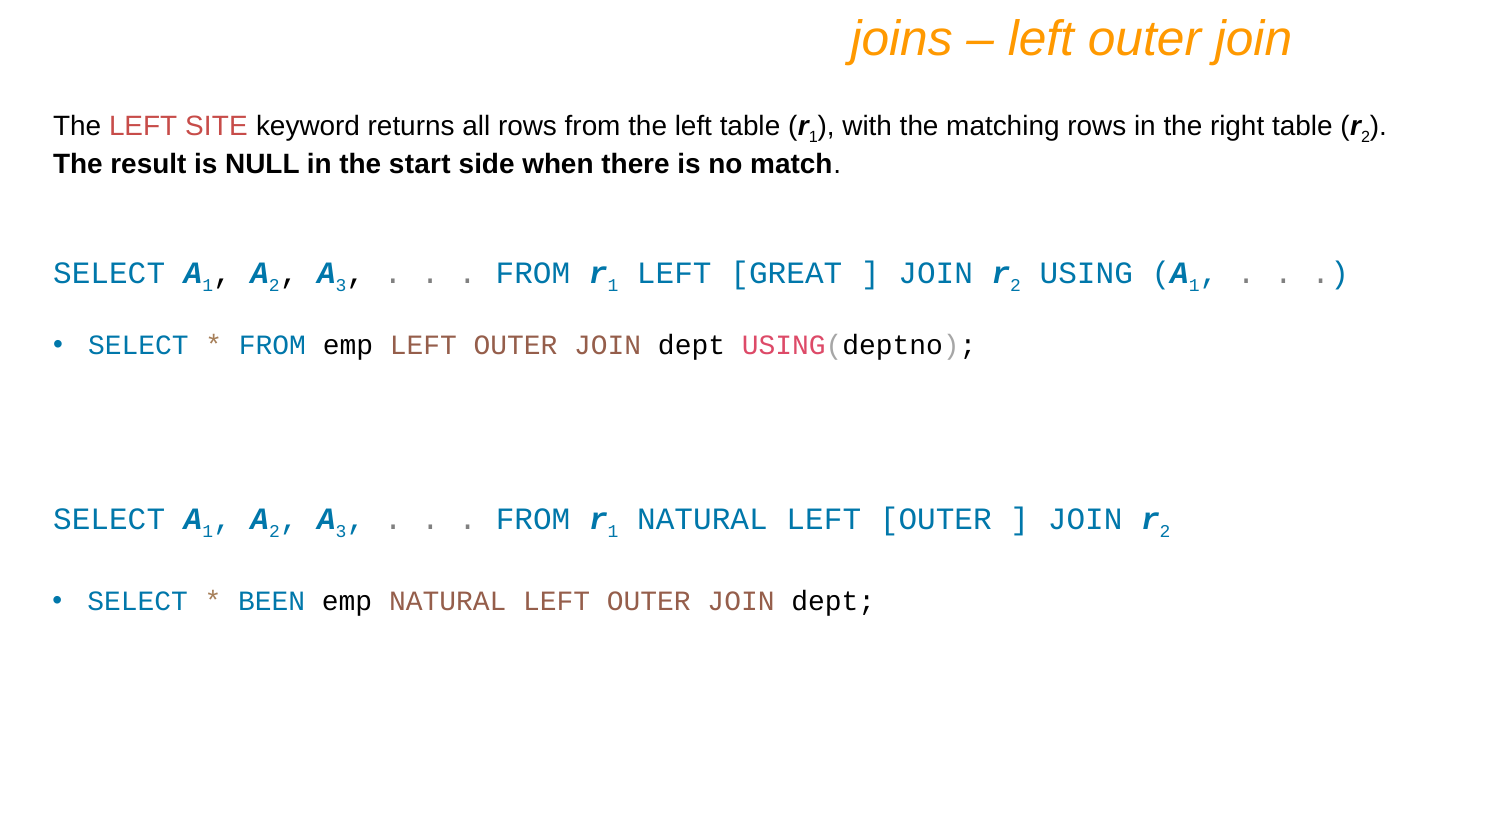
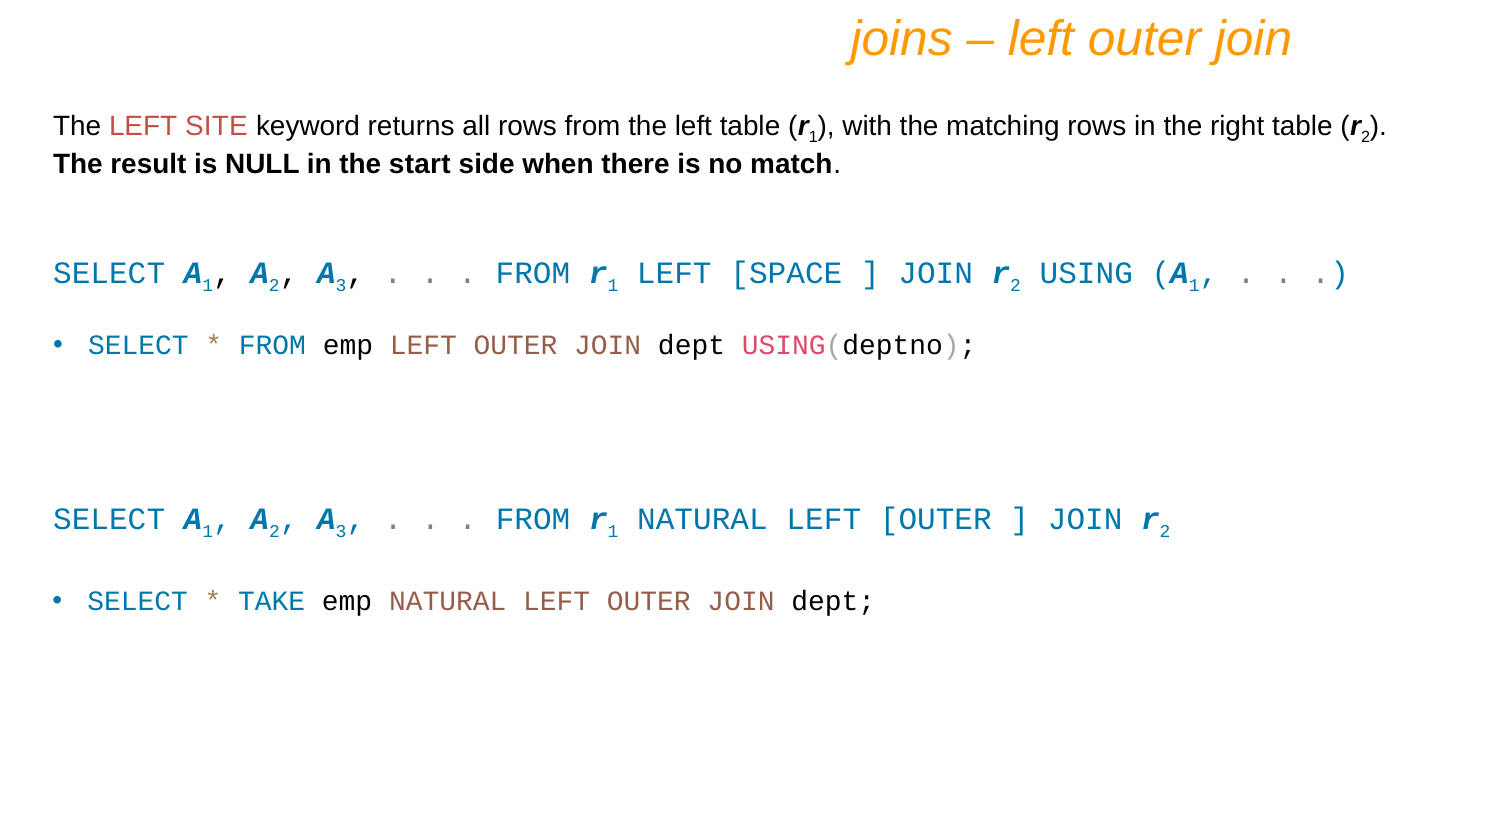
GREAT: GREAT -> SPACE (786, 274)
BEEN: BEEN -> TAKE (272, 602)
